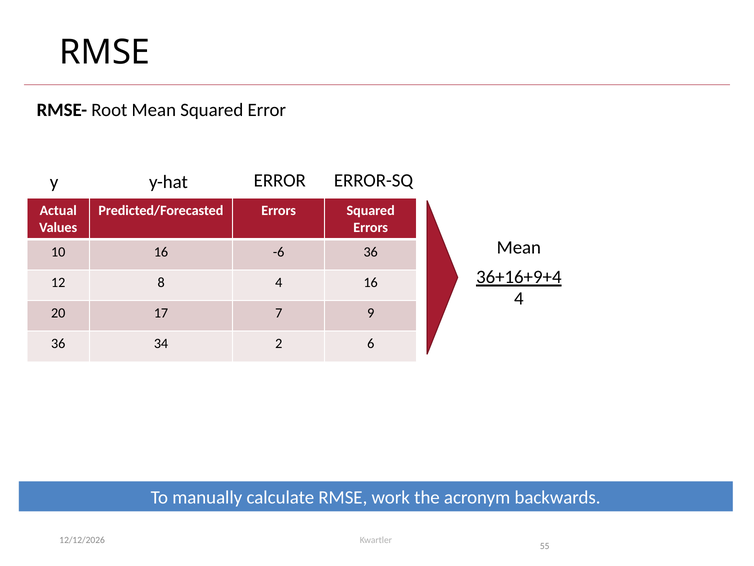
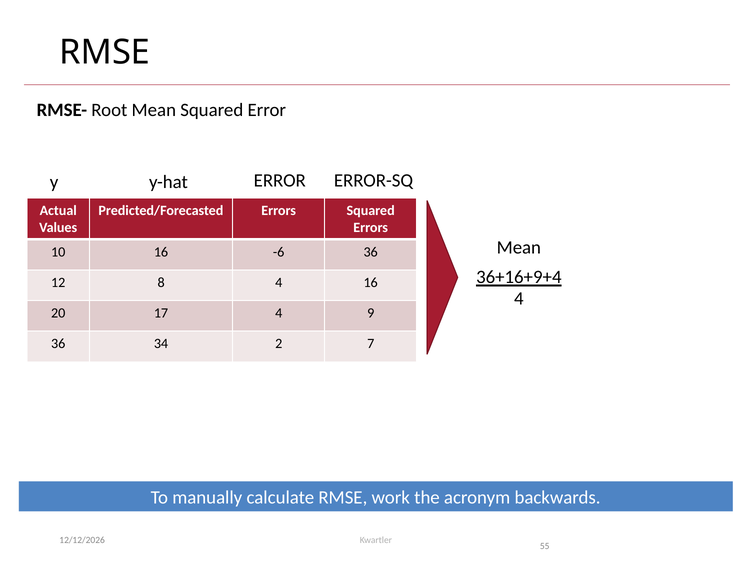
17 7: 7 -> 4 (279, 313)
6: 6 -> 7 (371, 343)
